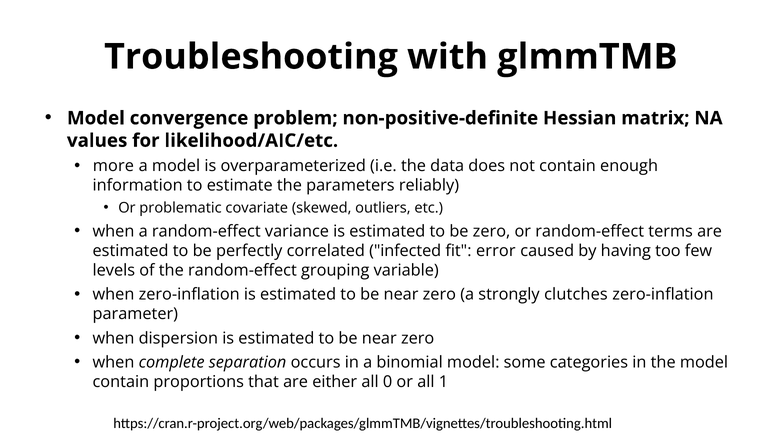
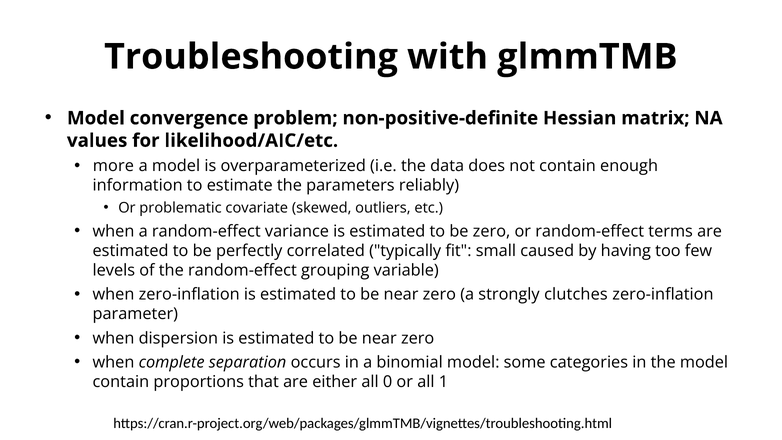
infected: infected -> typically (405, 251)
error: error -> small (496, 251)
